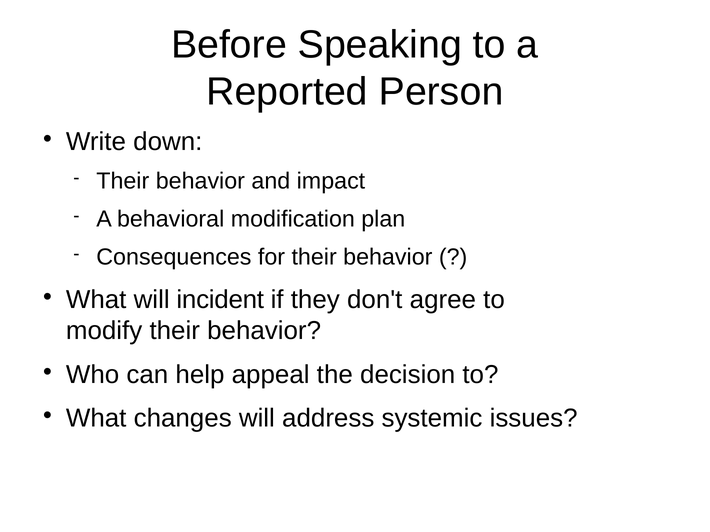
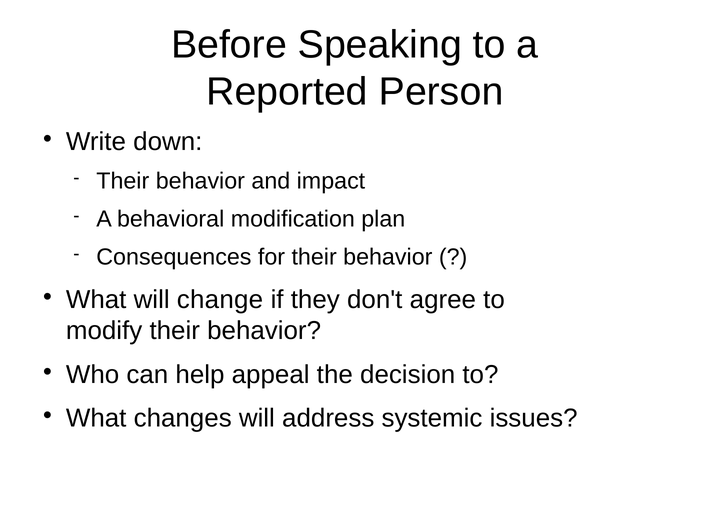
incident: incident -> change (220, 300)
